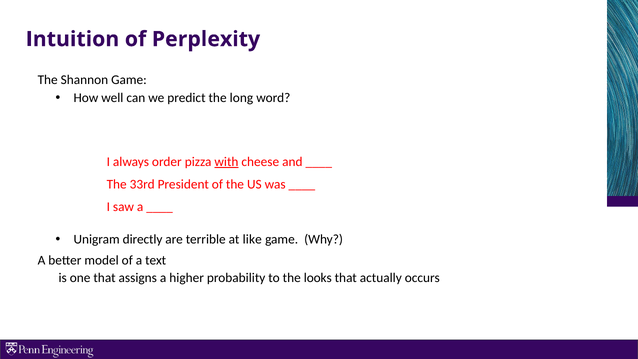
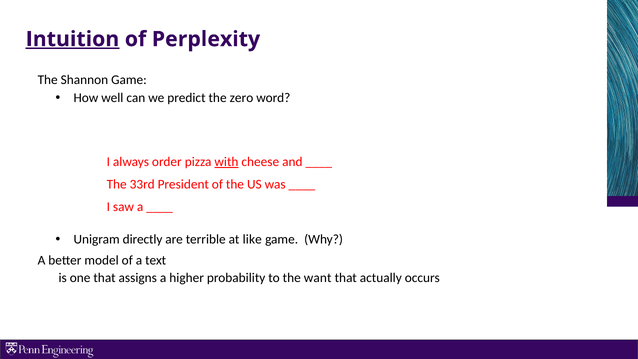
Intuition underline: none -> present (72, 39)
long: long -> zero (241, 98)
looks: looks -> want (318, 278)
